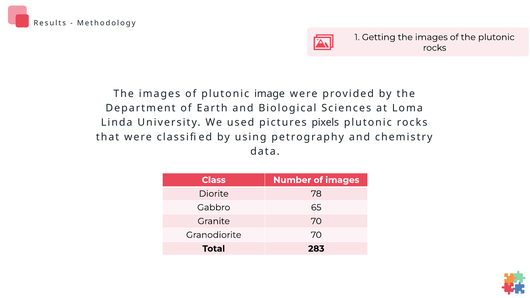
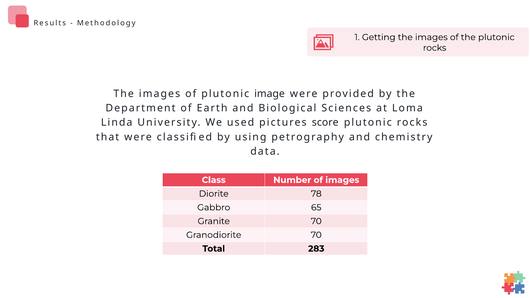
pixels: pixels -> score (325, 123)
